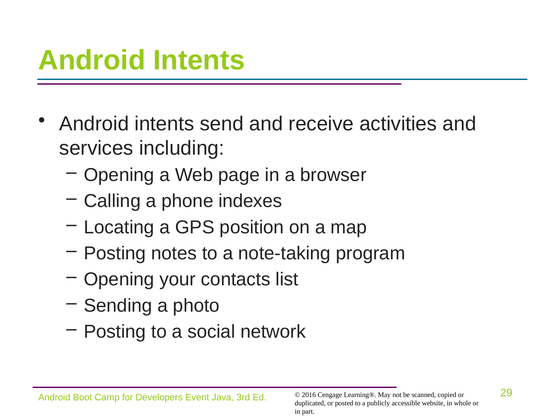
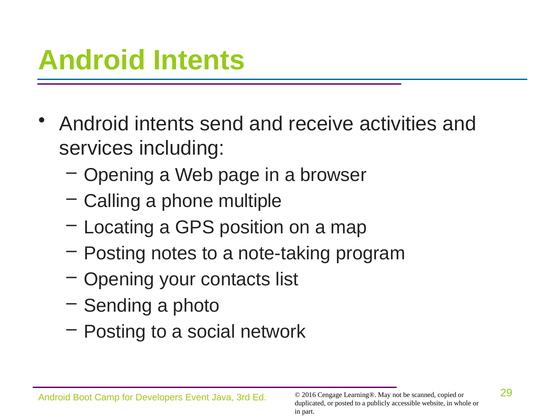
indexes: indexes -> multiple (250, 201)
